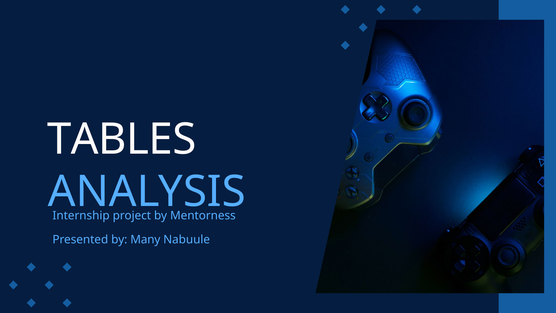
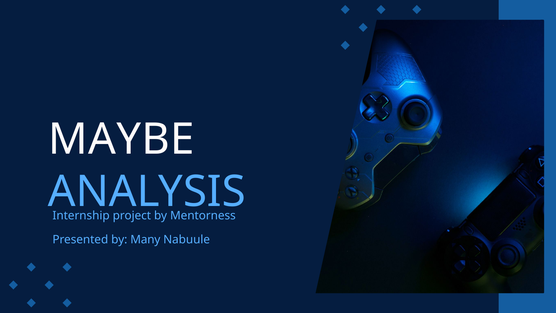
TABLES: TABLES -> MAYBE (121, 139)
